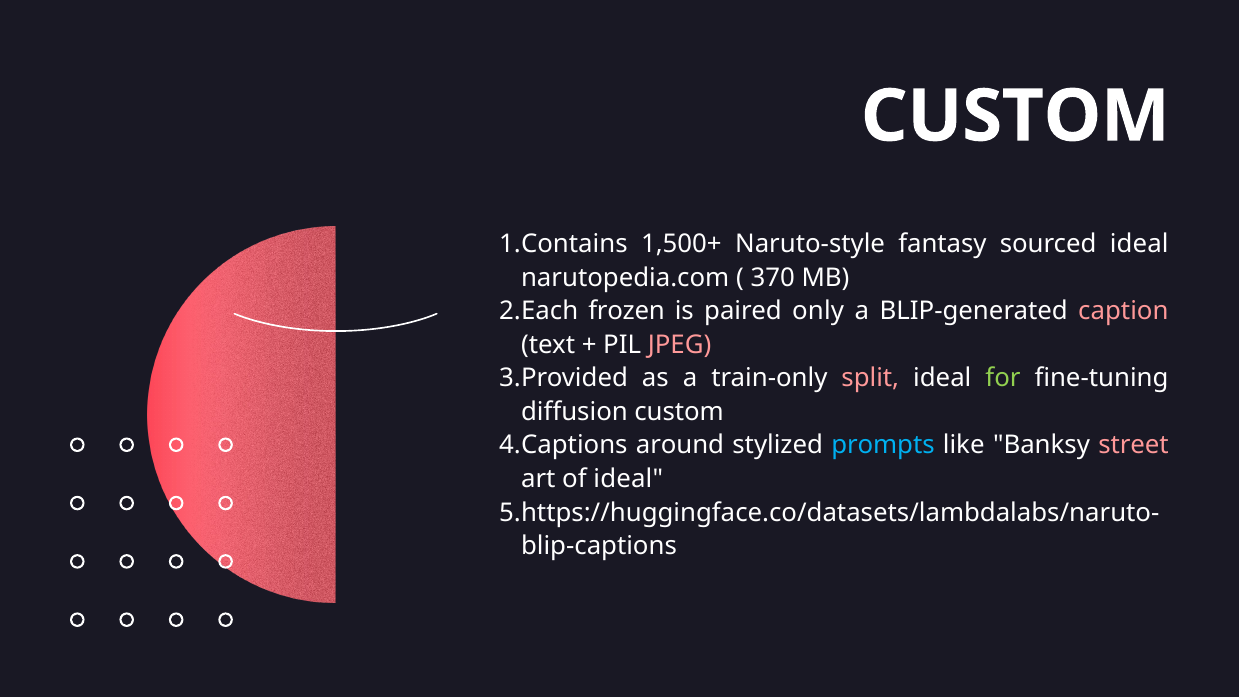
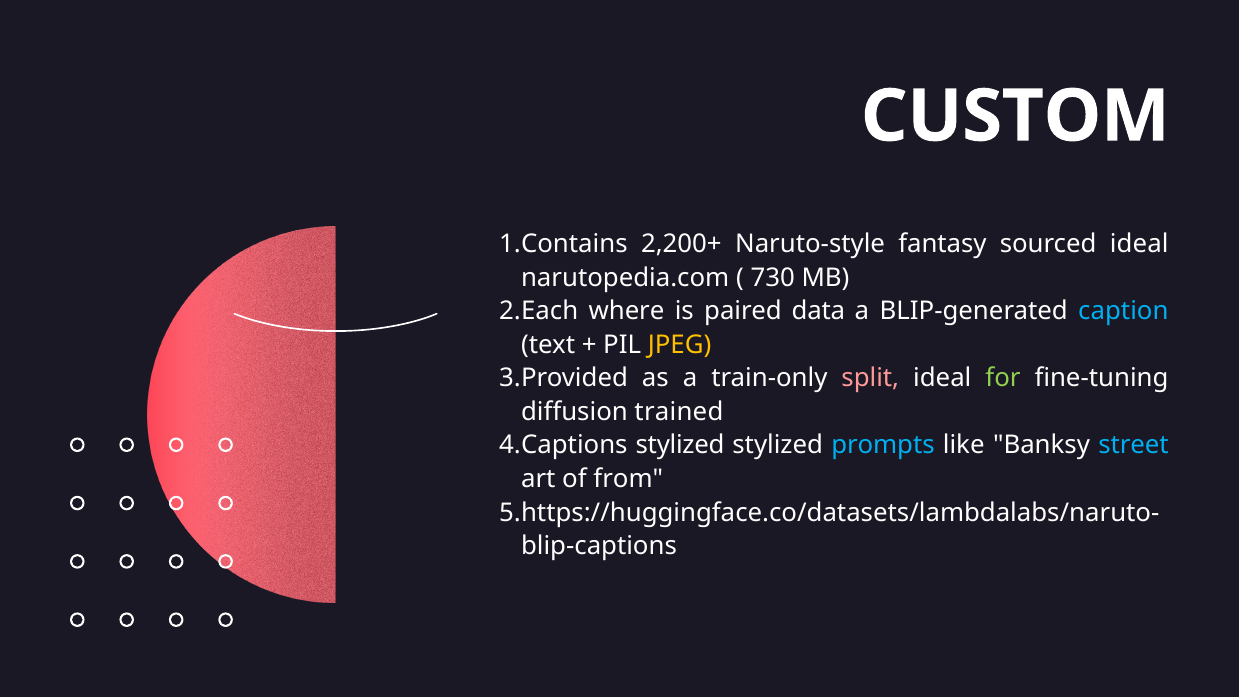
1,500+: 1,500+ -> 2,200+ (681, 244)
370: 370 -> 730 (773, 278)
frozen: frozen -> where (627, 311)
only: only -> data (818, 311)
caption colour: pink -> light blue (1123, 311)
JPEG colour: pink -> yellow (680, 345)
diffusion custom: custom -> trained (679, 412)
around: around -> stylized (680, 445)
street colour: pink -> light blue (1133, 445)
of ideal: ideal -> from (628, 479)
